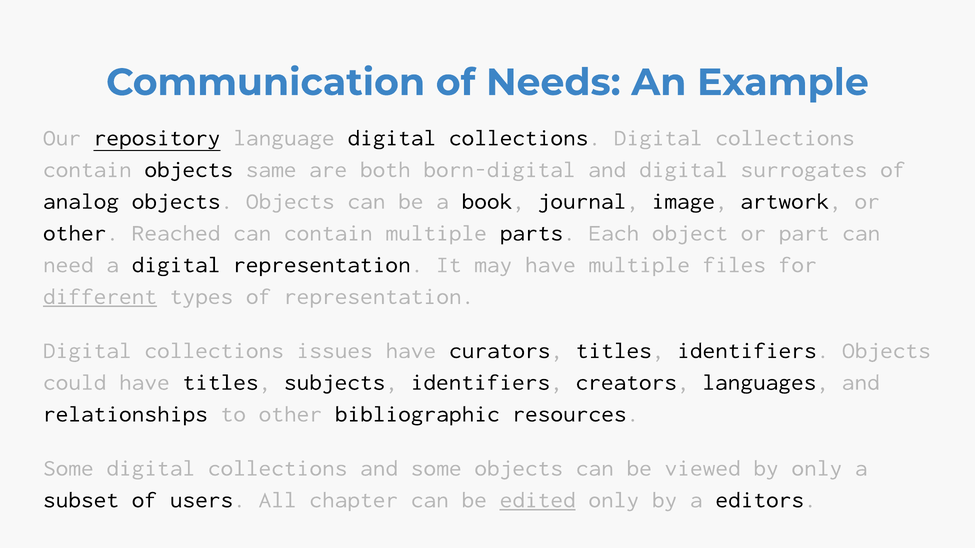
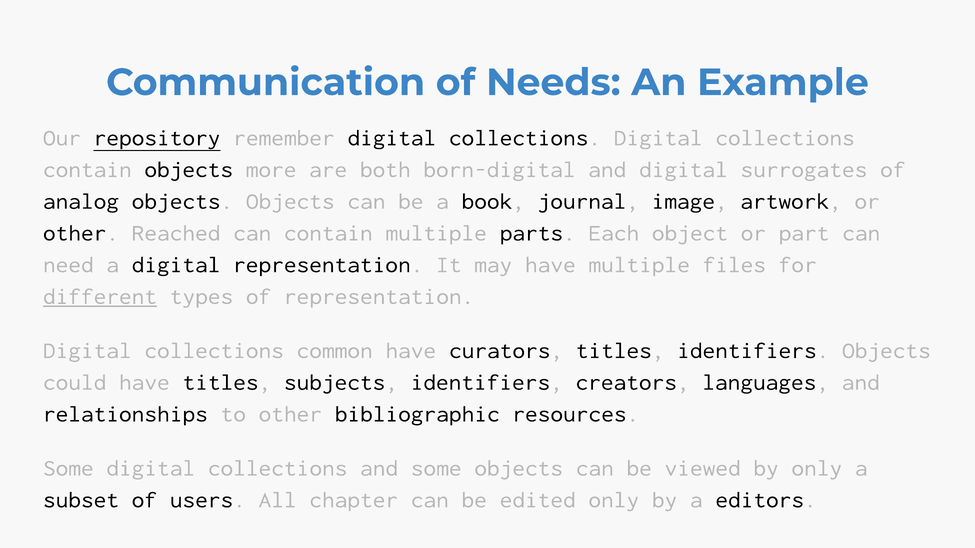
language: language -> remember (284, 138)
same: same -> more (271, 170)
issues: issues -> common (335, 351)
edited underline: present -> none (538, 500)
